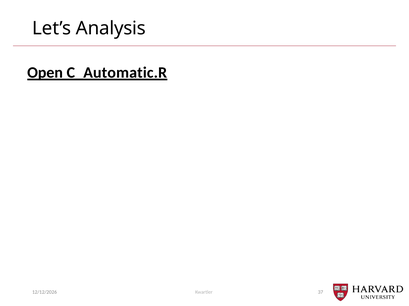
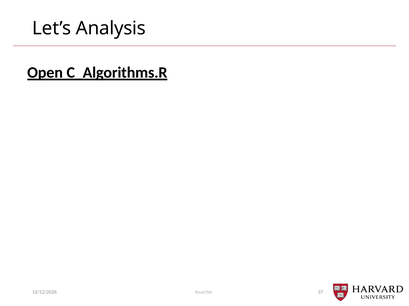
C_Automatic.R: C_Automatic.R -> C_Algorithms.R (117, 73)
